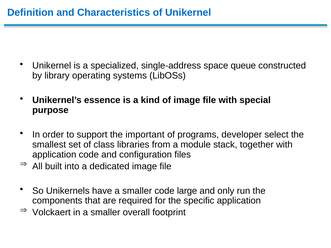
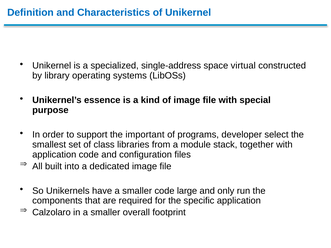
queue: queue -> virtual (243, 66)
Volckaert: Volckaert -> Calzolaro (51, 213)
